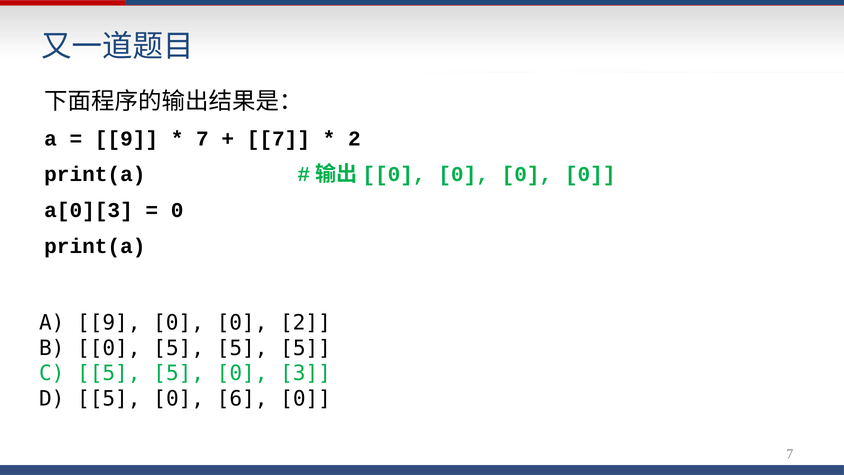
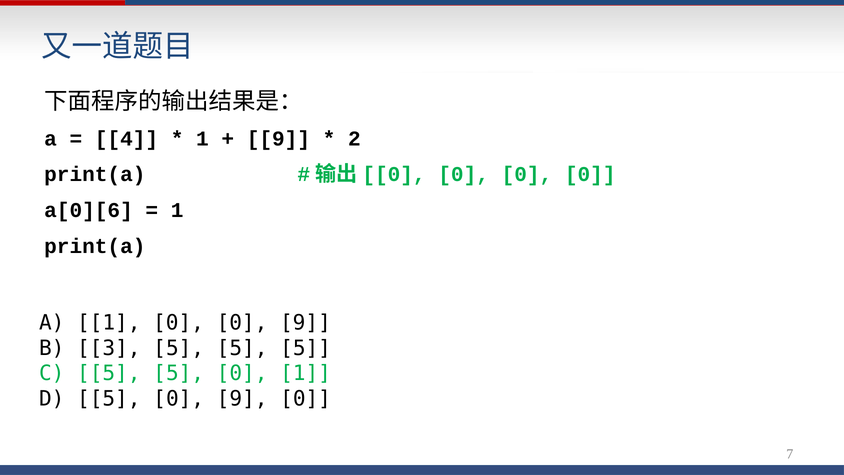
9: 9 -> 4 (126, 139)
7: 7 -> 1 (202, 139)
7: 7 -> 9 (278, 139)
a[0][3: a[0][3 -> a[0][6 (89, 210)
0: 0 -> 1 (177, 210)
A 9: 9 -> 1 (109, 323)
0 0 2: 2 -> 9 (305, 323)
B 0: 0 -> 3 (109, 348)
0 3: 3 -> 1 (306, 373)
5 0 6: 6 -> 9 (242, 399)
